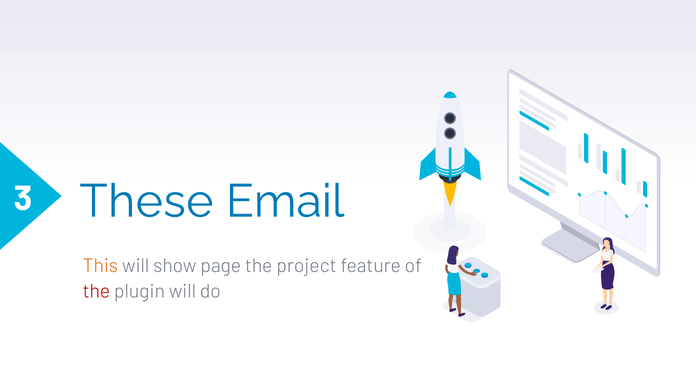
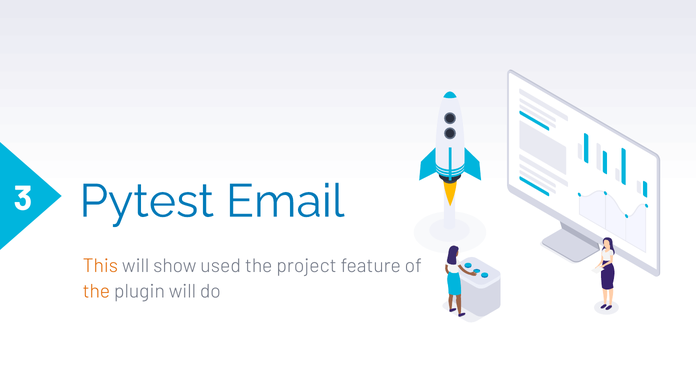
These: These -> Pytest (147, 201)
page: page -> used (221, 266)
the colour: red -> orange (96, 291)
